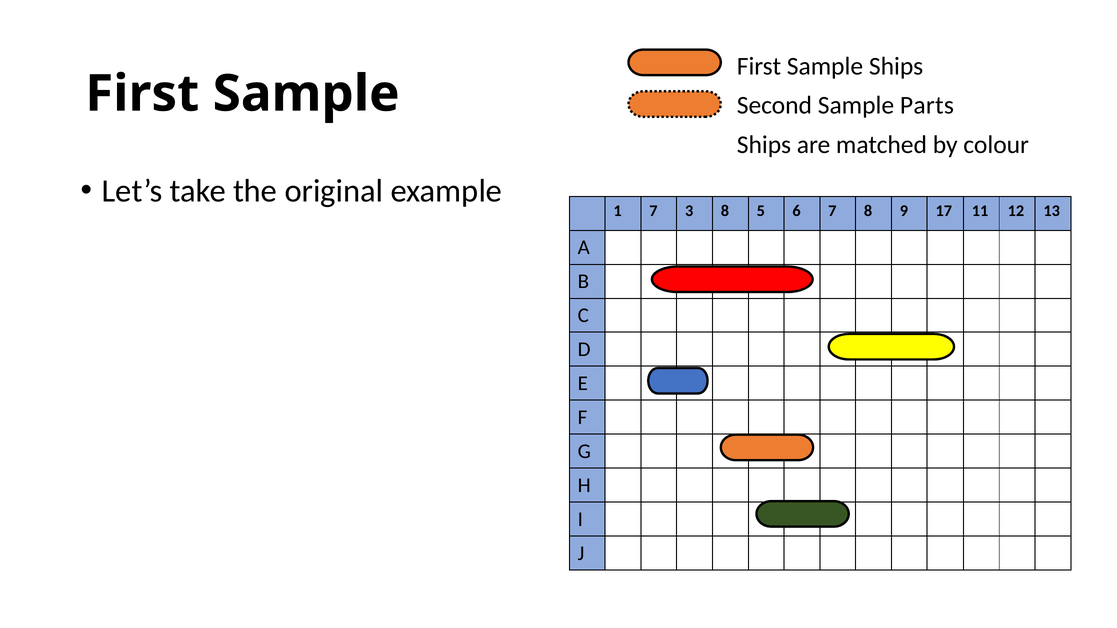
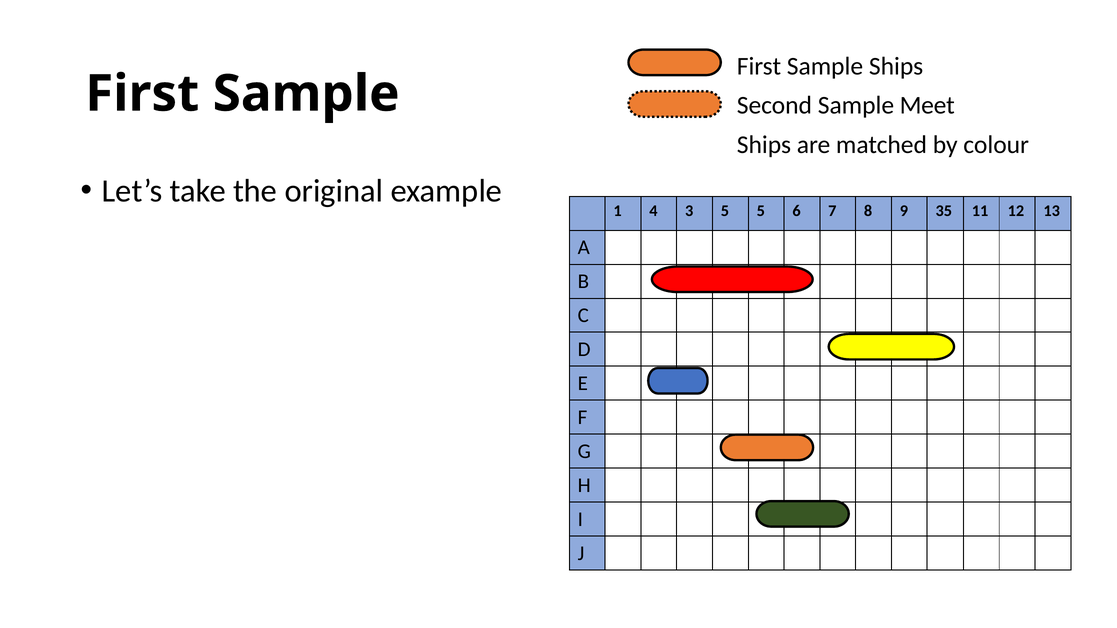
Parts: Parts -> Meet (927, 106)
1 7: 7 -> 4 (653, 211)
3 8: 8 -> 5 (725, 211)
17: 17 -> 35 (944, 211)
